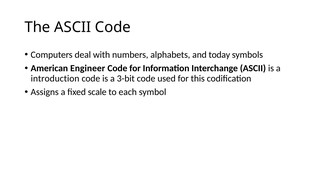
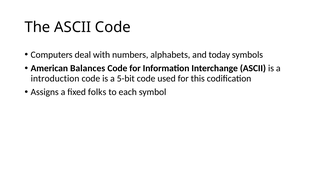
Engineer: Engineer -> Balances (88, 68)
3-bit: 3-bit -> 5-bit (126, 78)
scale: scale -> folks (97, 92)
